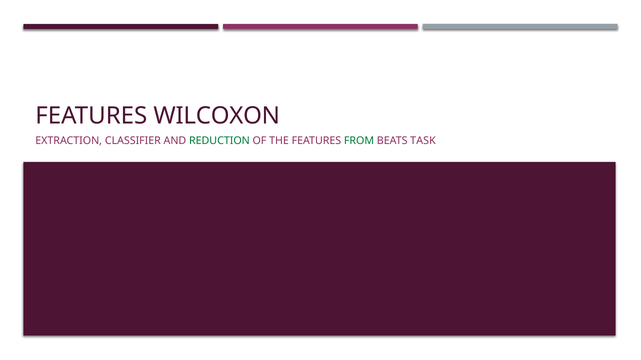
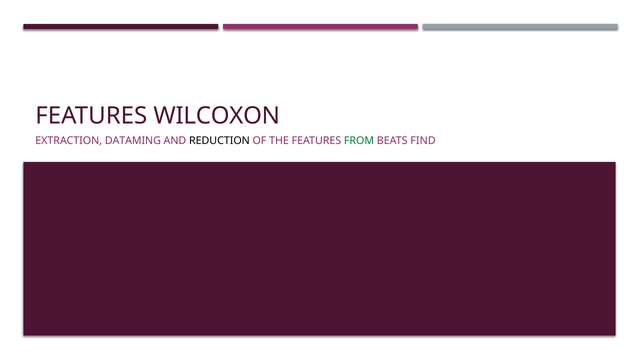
CLASSIFIER: CLASSIFIER -> DATAMING (133, 141)
REDUCTION colour: green -> black (219, 141)
TASK: TASK -> FIND (423, 141)
